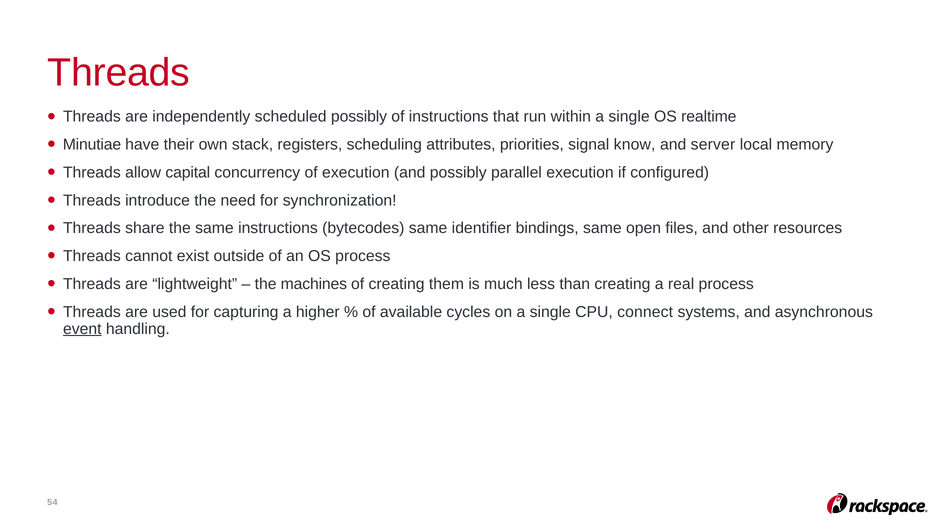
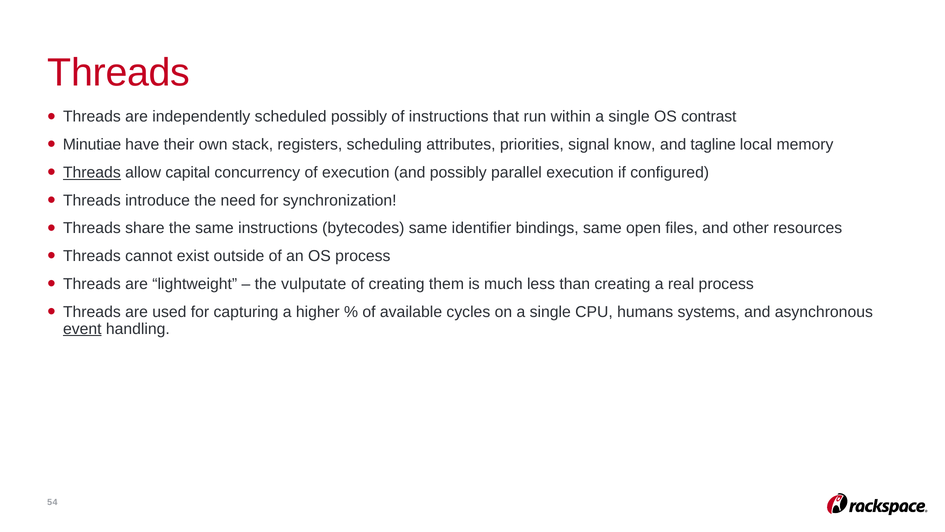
realtime: realtime -> contrast (709, 117)
server: server -> tagline (713, 145)
Threads underline: none -> present (92, 172)
machines: machines -> vulputate (314, 284)
connect: connect -> humans (645, 312)
